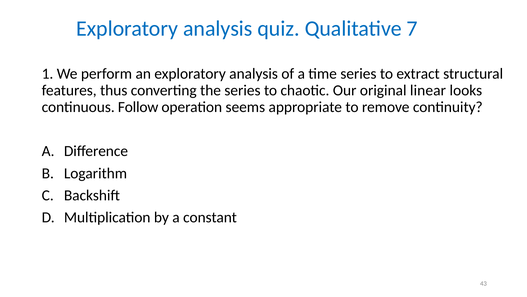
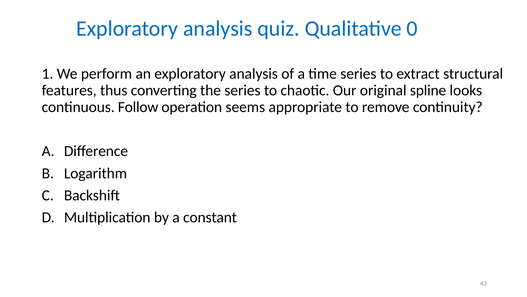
7: 7 -> 0 (412, 28)
linear: linear -> spline (428, 90)
